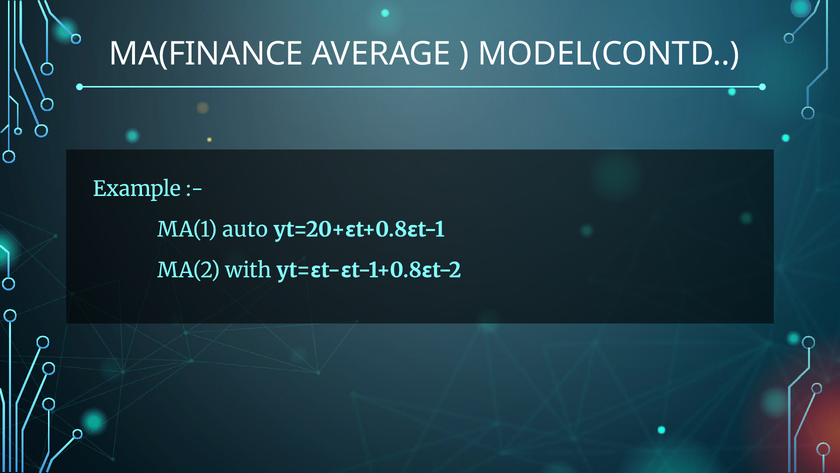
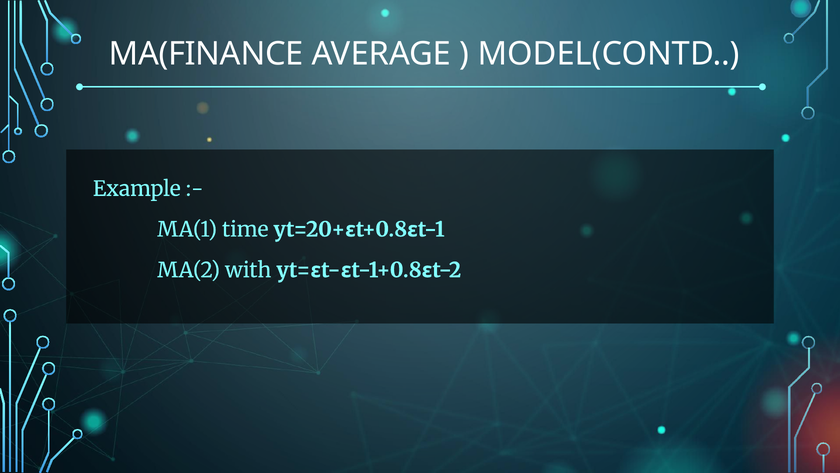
auto: auto -> time (245, 229)
